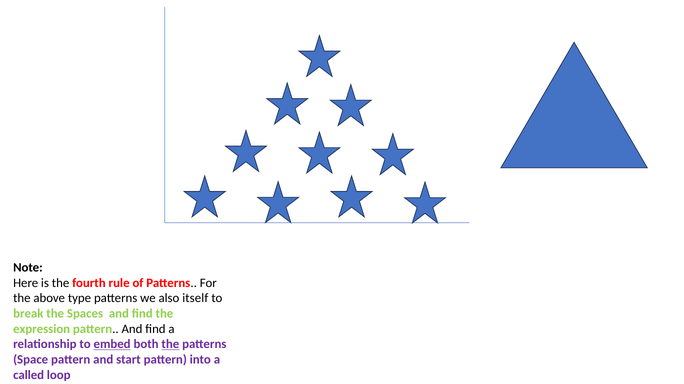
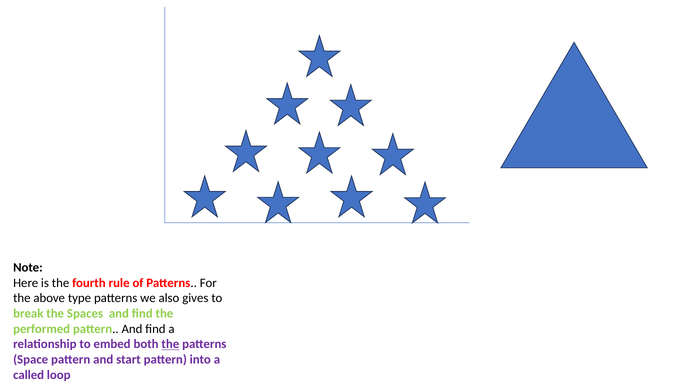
itself: itself -> gives (195, 299)
expression: expression -> performed (42, 330)
embed underline: present -> none (112, 345)
